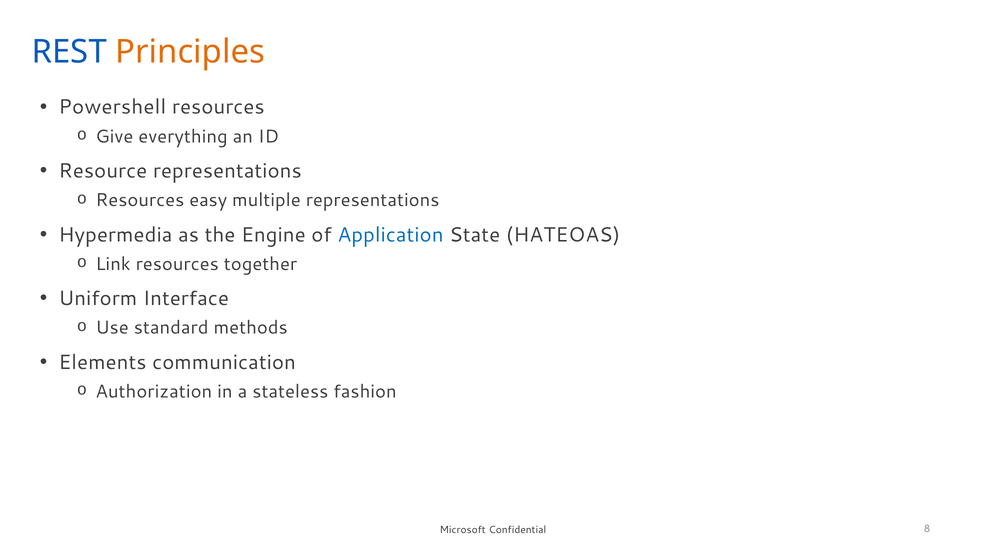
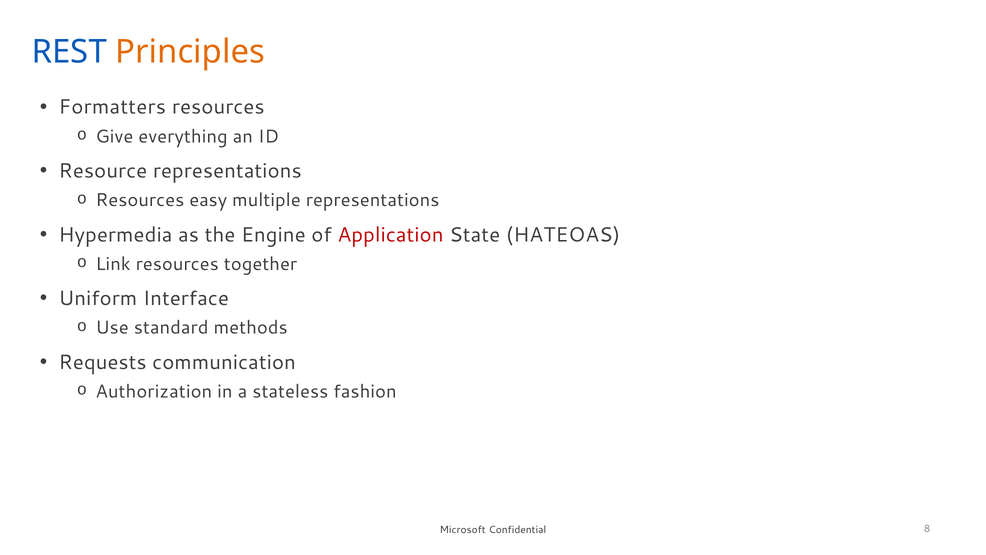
Powershell: Powershell -> Formatters (112, 107)
Application colour: blue -> red (390, 235)
Elements: Elements -> Requests (103, 362)
